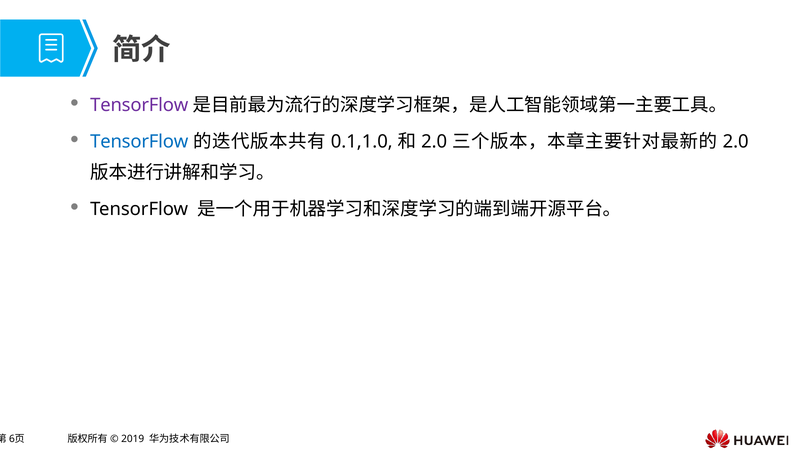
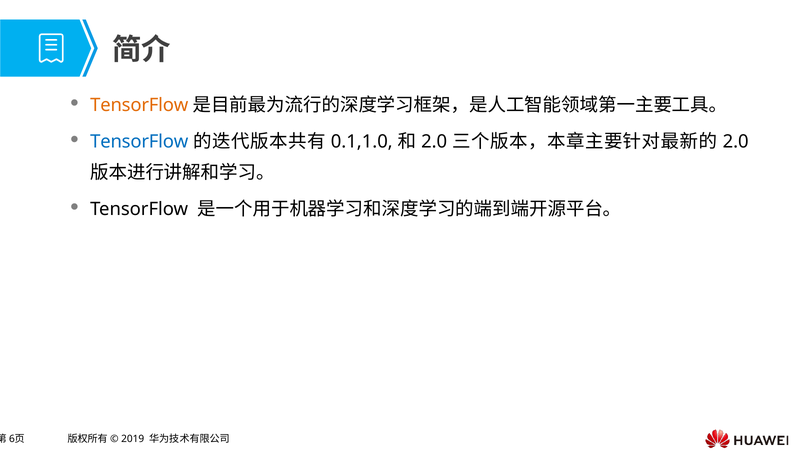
TensorFlow colour: purple -> orange (139, 105)
